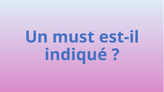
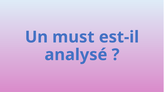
indiqué: indiqué -> analysé (76, 55)
